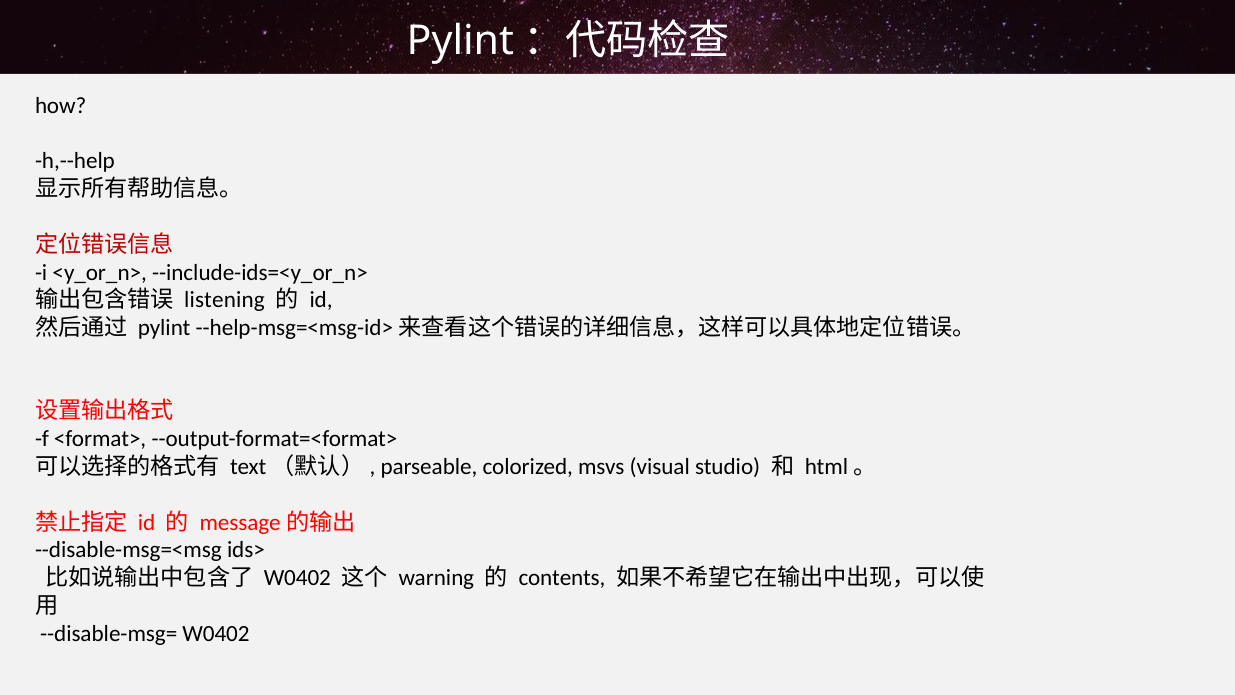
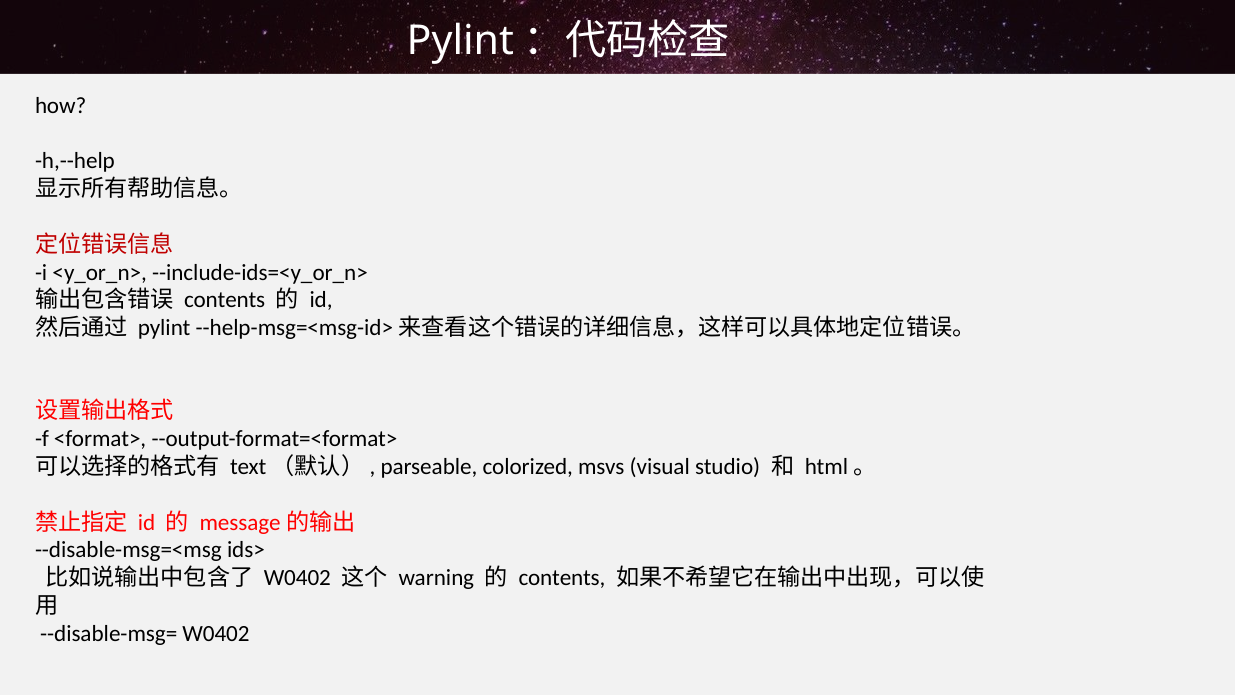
listening: listening -> contents (225, 300)
